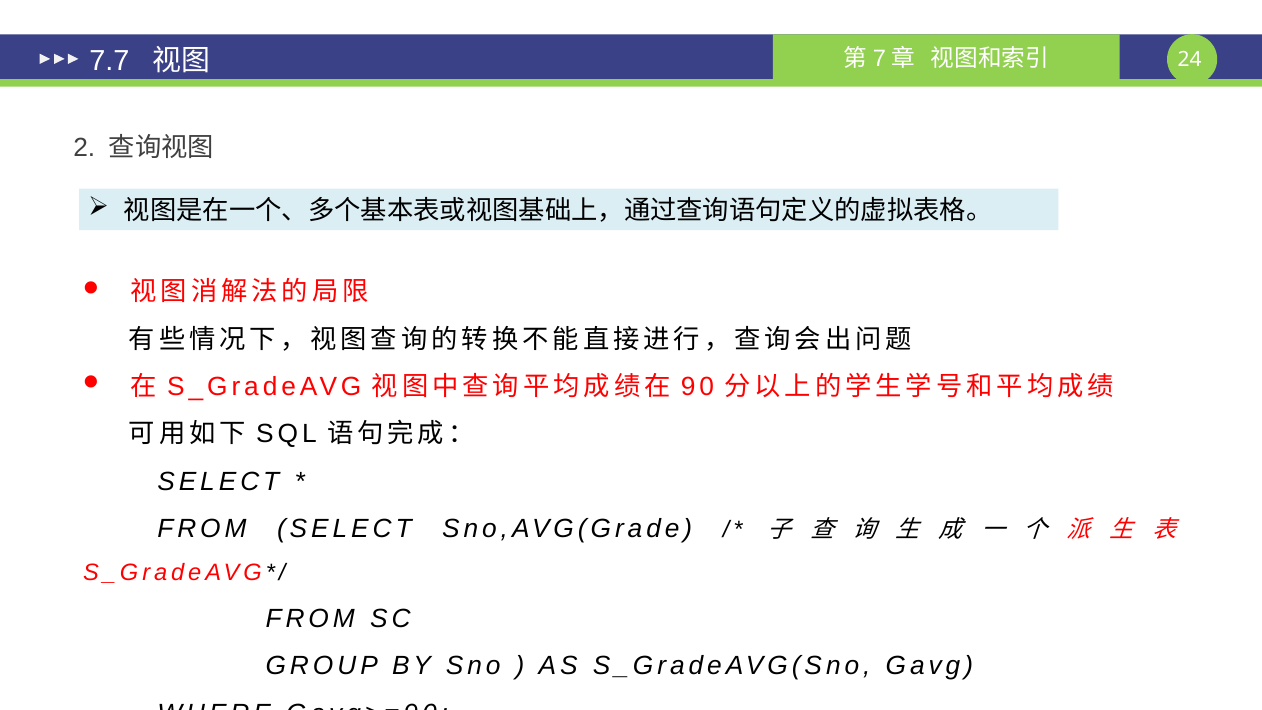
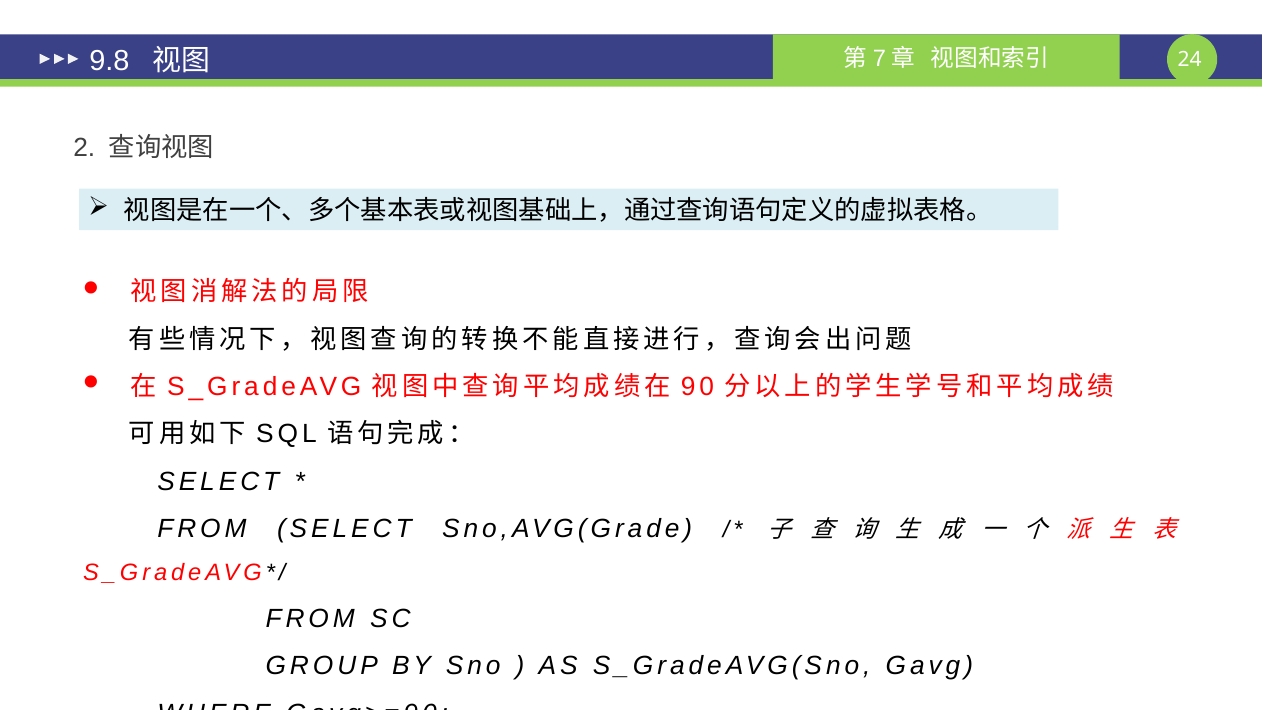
7.7: 7.7 -> 9.8 (109, 60)
